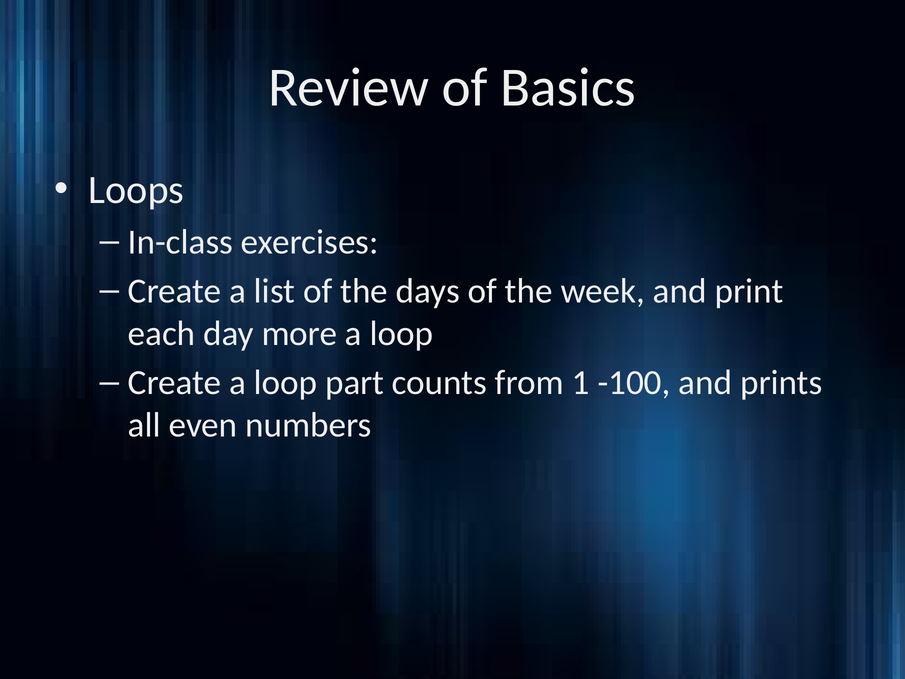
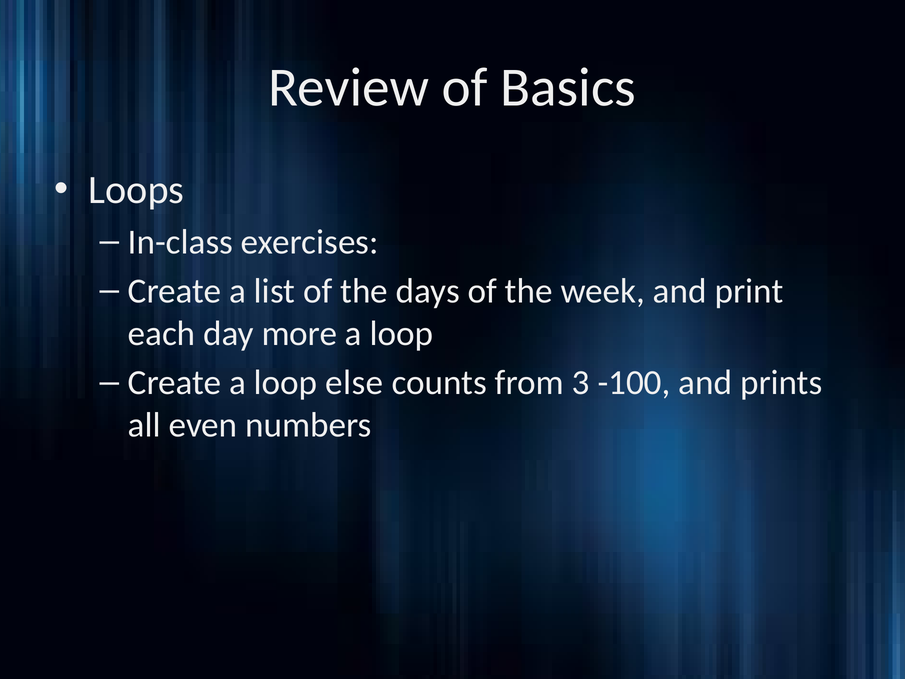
part: part -> else (354, 383)
1: 1 -> 3 (581, 383)
